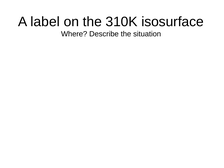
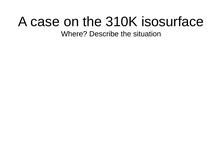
label: label -> case (45, 22)
